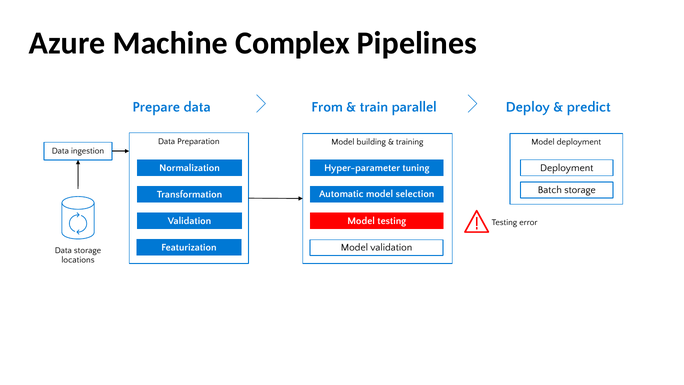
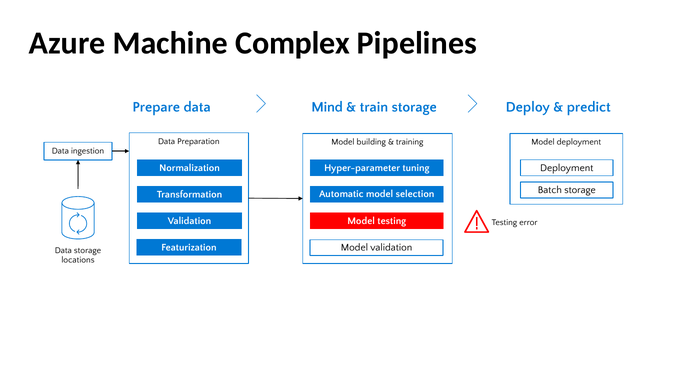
From: From -> Mind (327, 107)
train parallel: parallel -> storage (414, 107)
